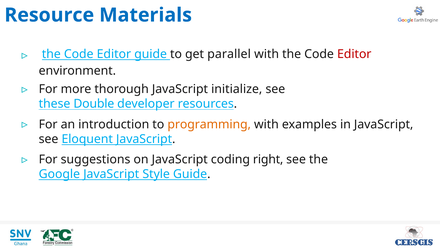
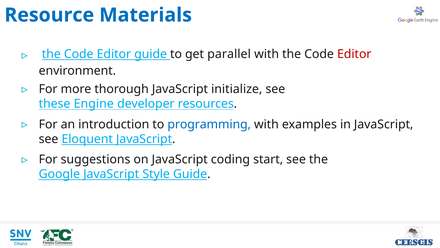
Double: Double -> Engine (94, 104)
programming colour: orange -> blue (209, 124)
right: right -> start (268, 159)
